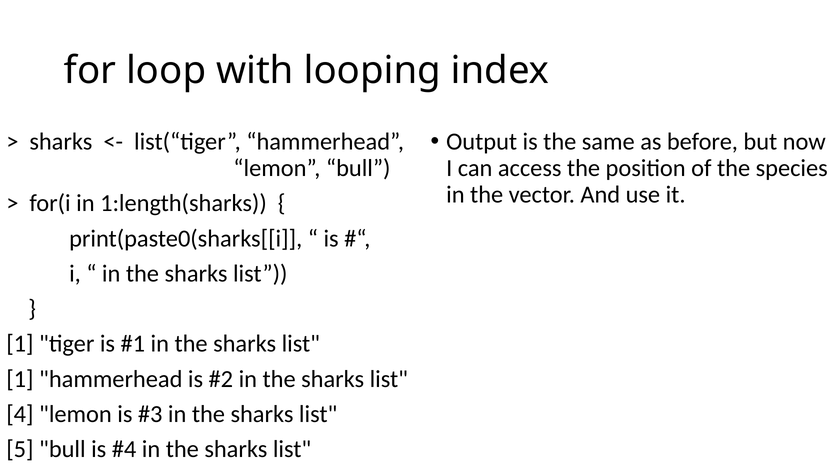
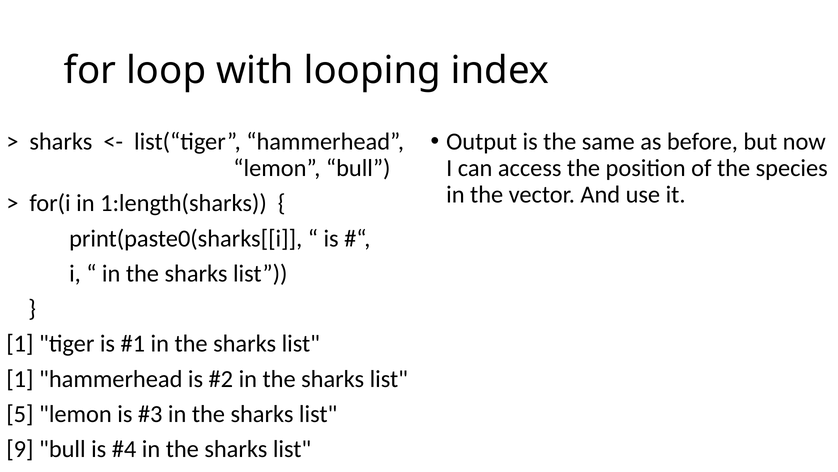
4: 4 -> 5 (20, 414)
5: 5 -> 9 (20, 449)
